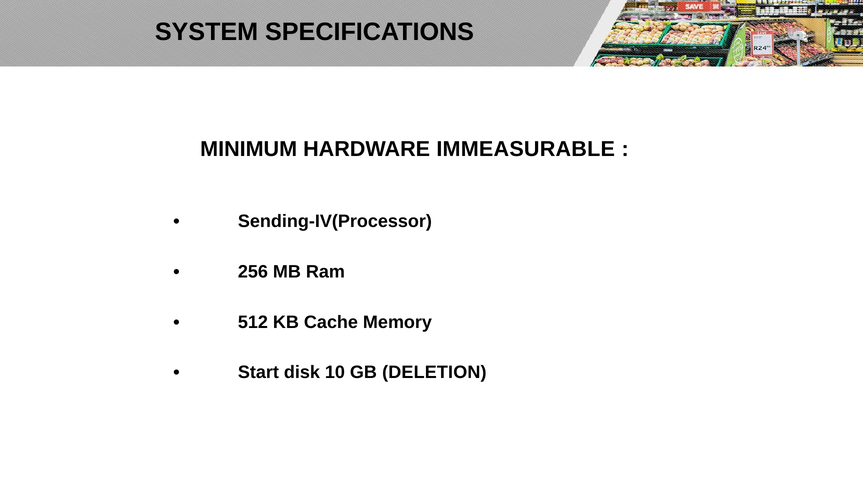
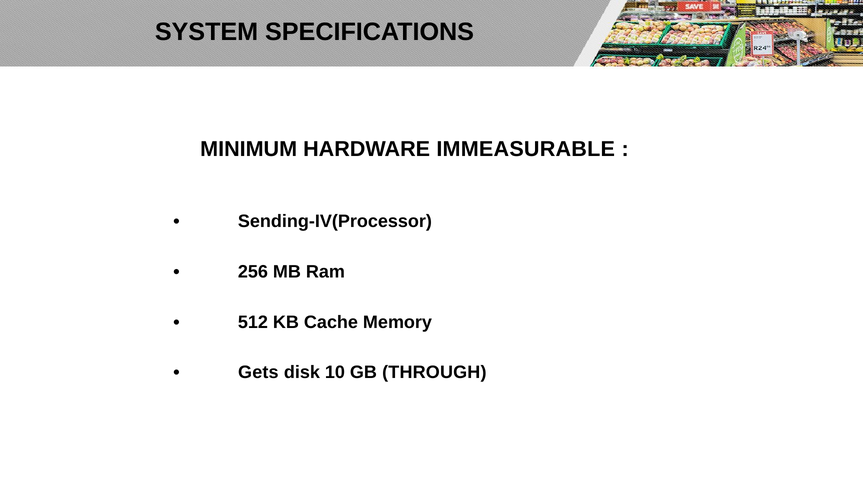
Start: Start -> Gets (258, 373)
DELETION: DELETION -> THROUGH (434, 373)
